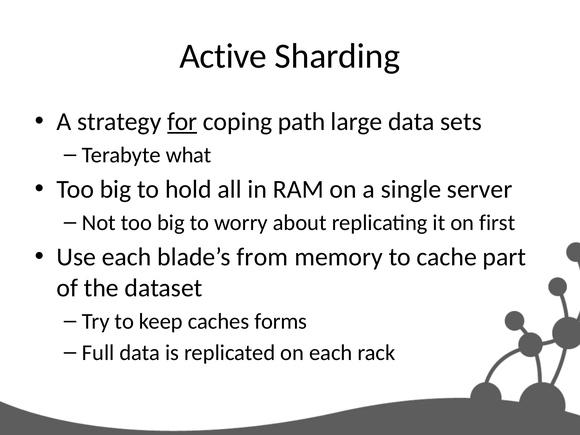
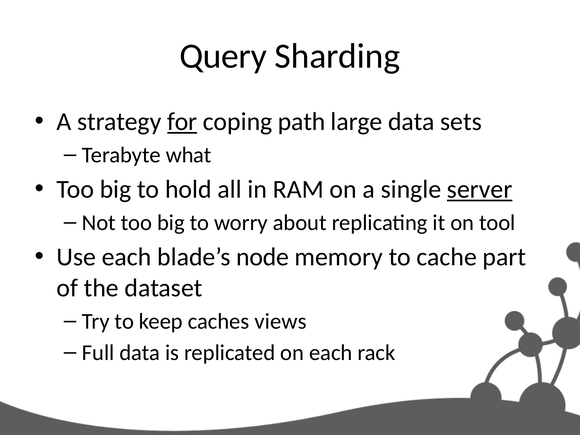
Active: Active -> Query (223, 56)
server underline: none -> present (480, 189)
first: first -> tool (497, 223)
from: from -> node (263, 257)
forms: forms -> views (281, 321)
